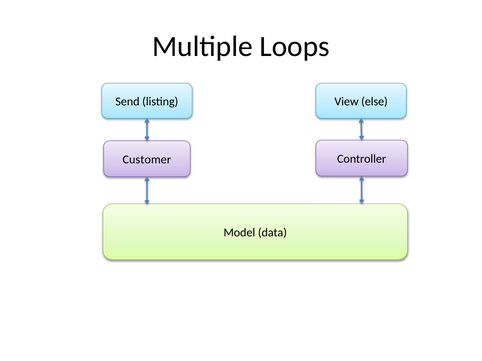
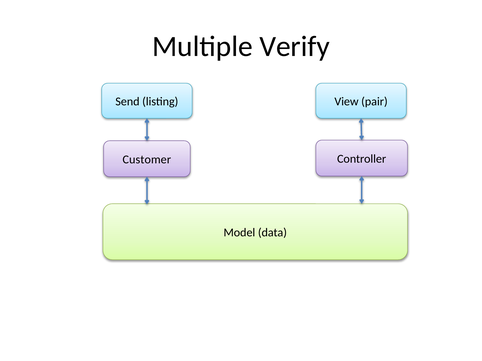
Loops: Loops -> Verify (295, 47)
else: else -> pair (374, 102)
